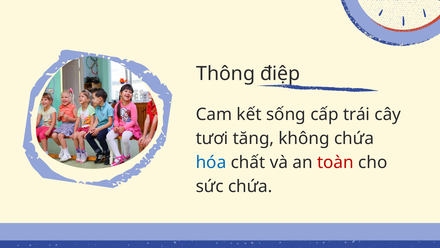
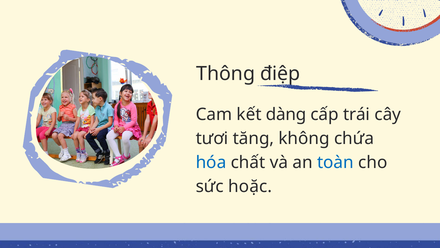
sống: sống -> dàng (286, 114)
toàn colour: red -> blue (335, 162)
sức chứa: chứa -> hoặc (250, 186)
